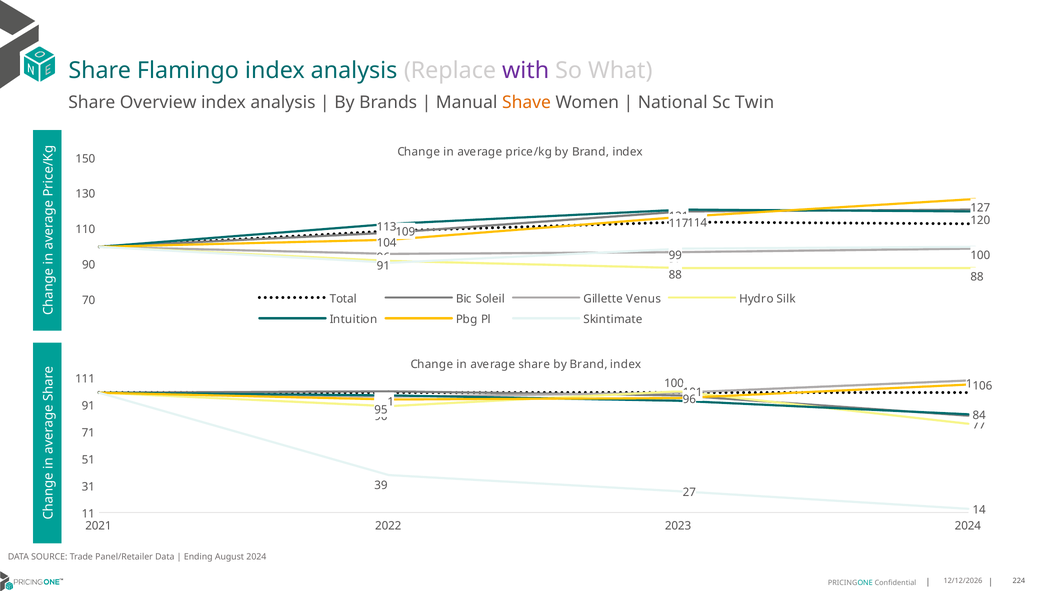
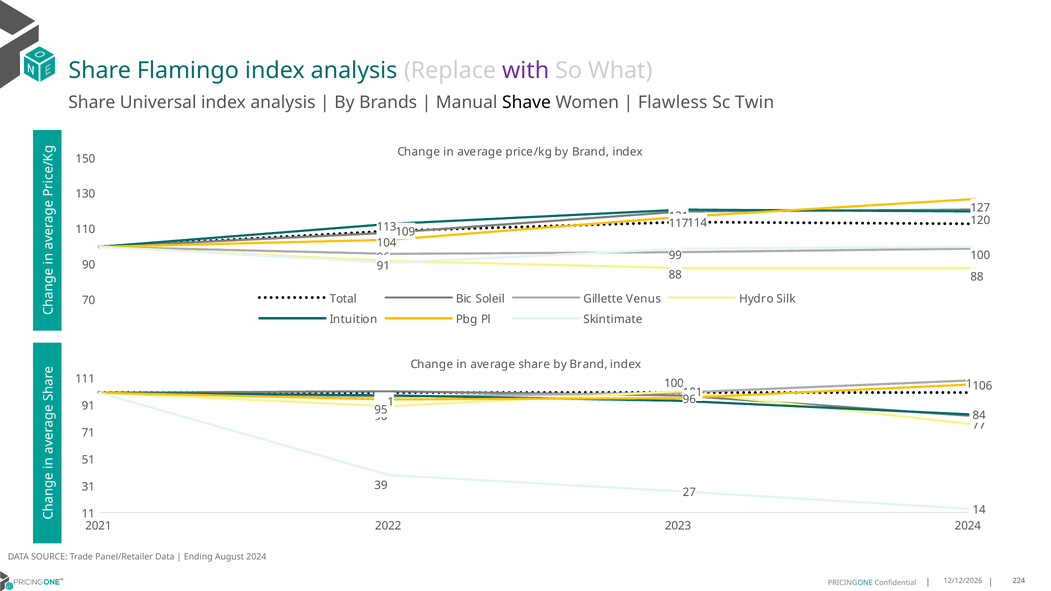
Overview: Overview -> Universal (158, 102)
Shave colour: orange -> black (527, 102)
National: National -> Flawless (673, 102)
